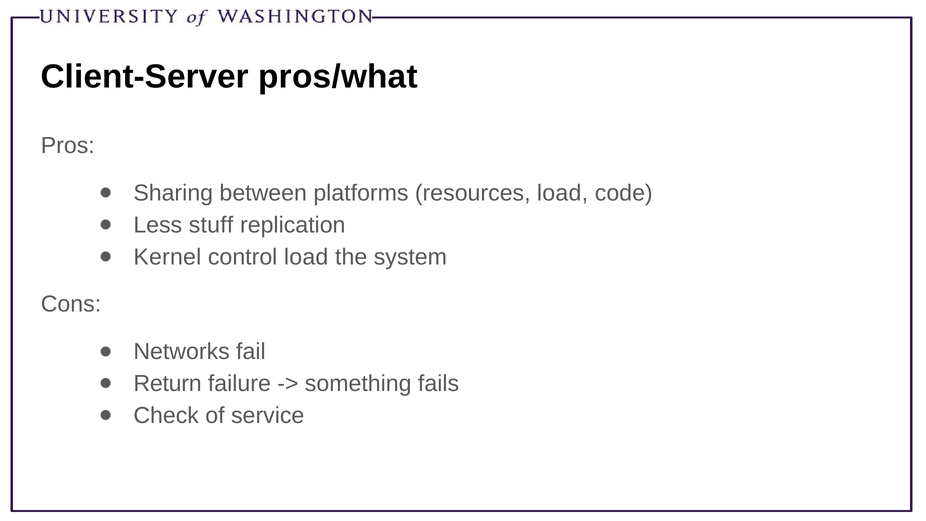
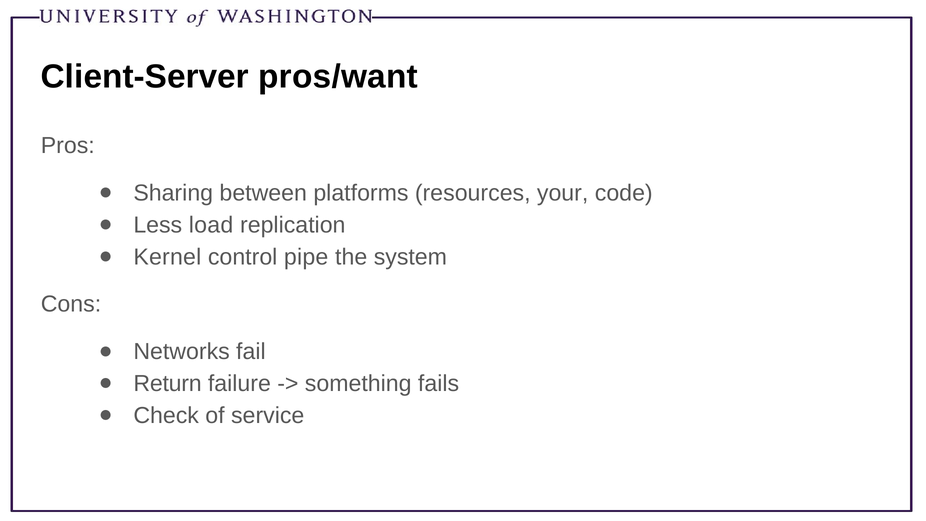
pros/what: pros/what -> pros/want (338, 77)
resources load: load -> your (563, 193)
stuff: stuff -> load (211, 225)
control load: load -> pipe (306, 257)
